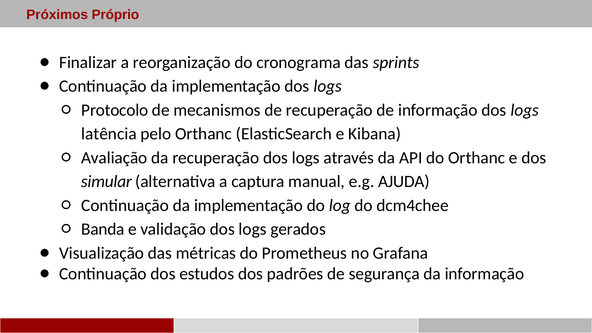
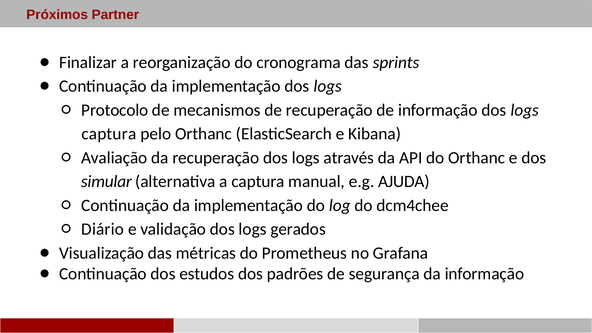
Próprio: Próprio -> Partner (115, 15)
latência: latência -> captura (109, 134)
Banda: Banda -> Diário (103, 229)
